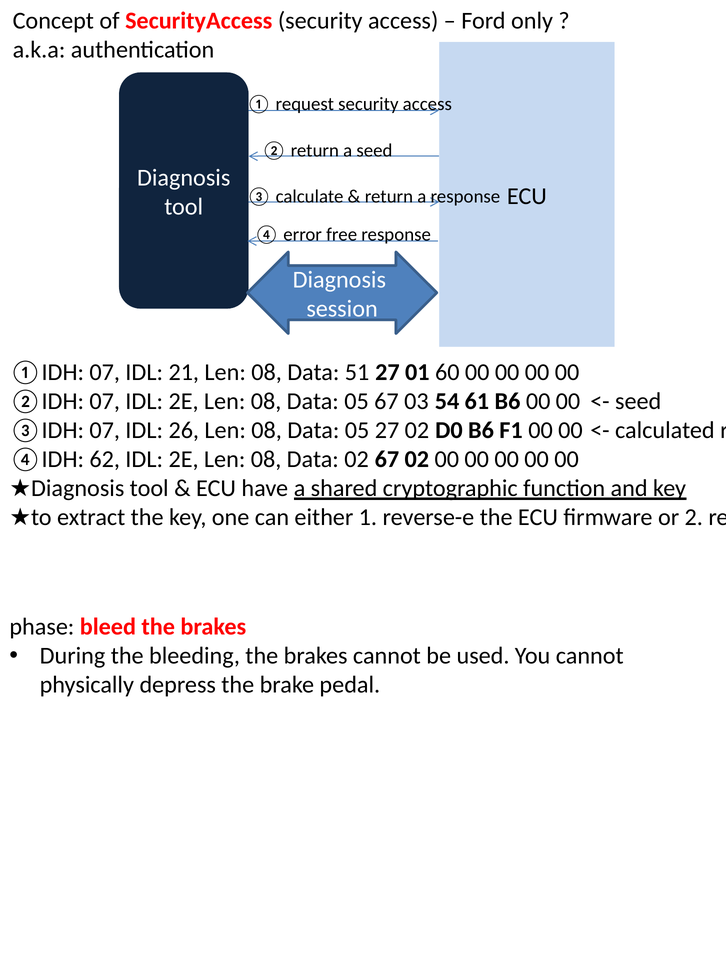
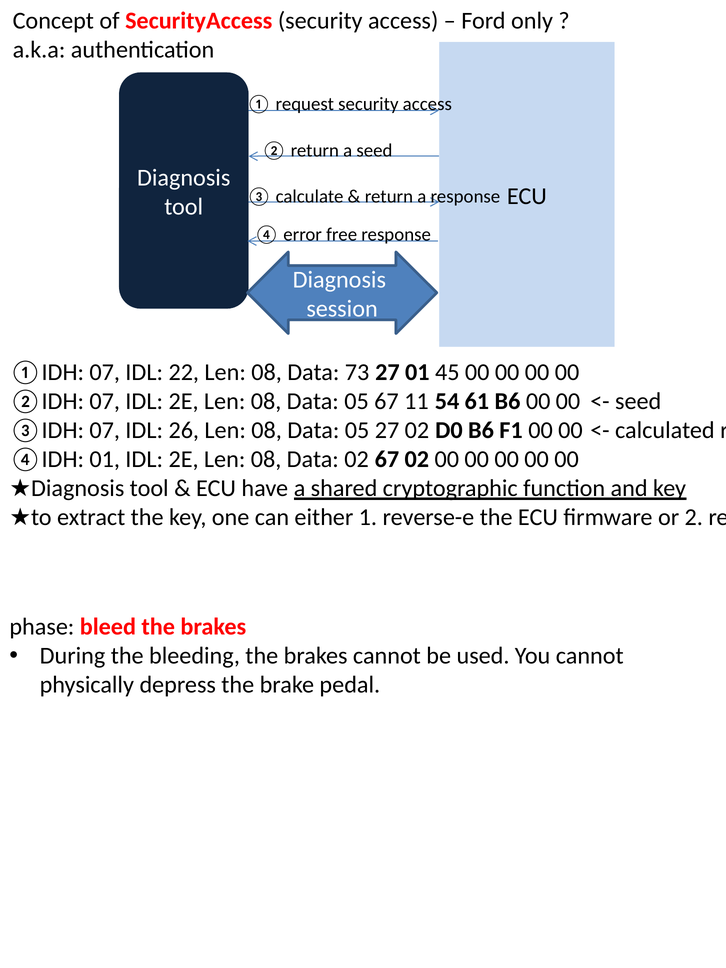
21: 21 -> 22 (184, 372)
51: 51 -> 73 (357, 372)
60: 60 -> 45 (447, 372)
03: 03 -> 11 (416, 401)
④IDH 62: 62 -> 01 (105, 459)
